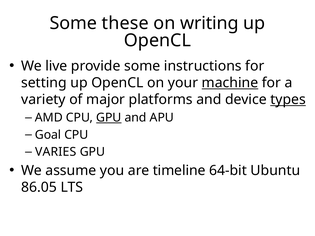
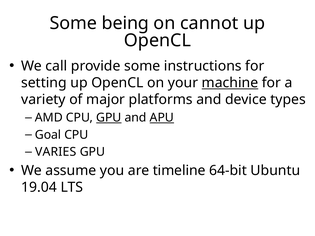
these: these -> being (125, 23)
writing: writing -> cannot (209, 23)
live: live -> call (56, 66)
types underline: present -> none (288, 100)
APU underline: none -> present (162, 118)
86.05: 86.05 -> 19.04 (39, 188)
